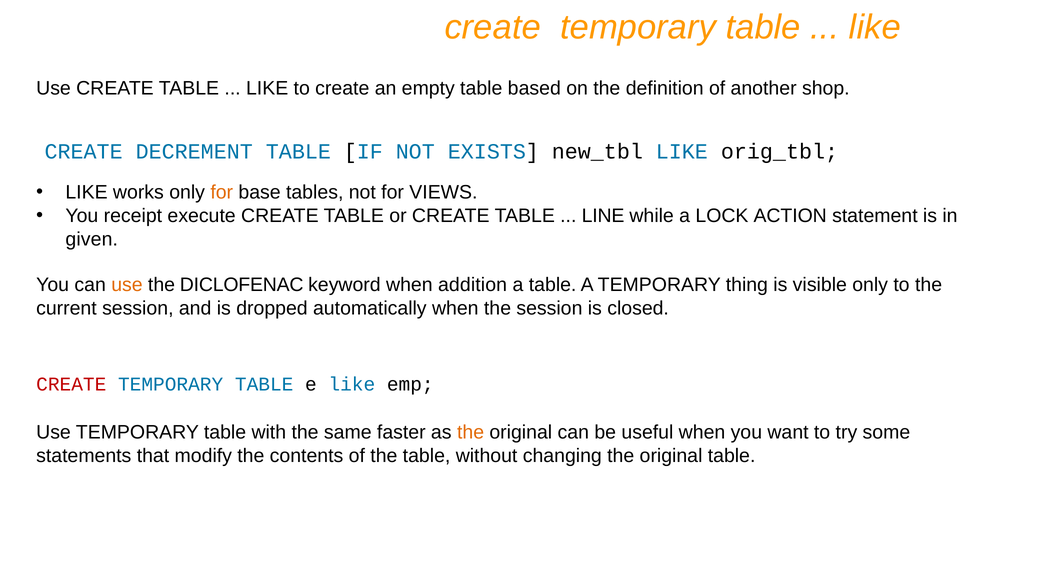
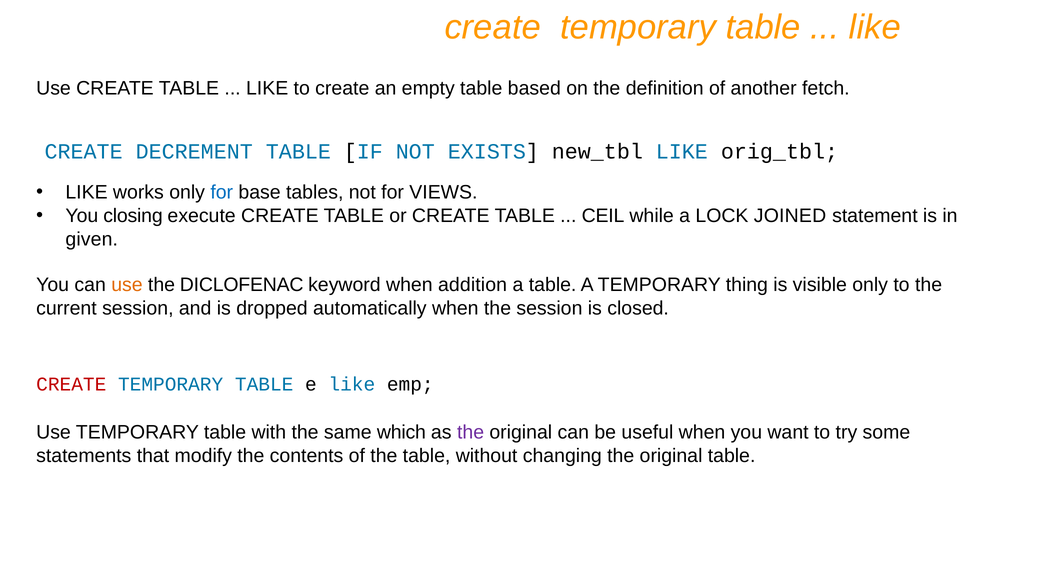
shop: shop -> fetch (826, 88)
for colour: orange -> blue (222, 192)
receipt: receipt -> closing (133, 216)
LINE: LINE -> CEIL (603, 216)
ACTION: ACTION -> JOINED (790, 216)
faster: faster -> which (401, 432)
the colour: orange -> purple (471, 432)
